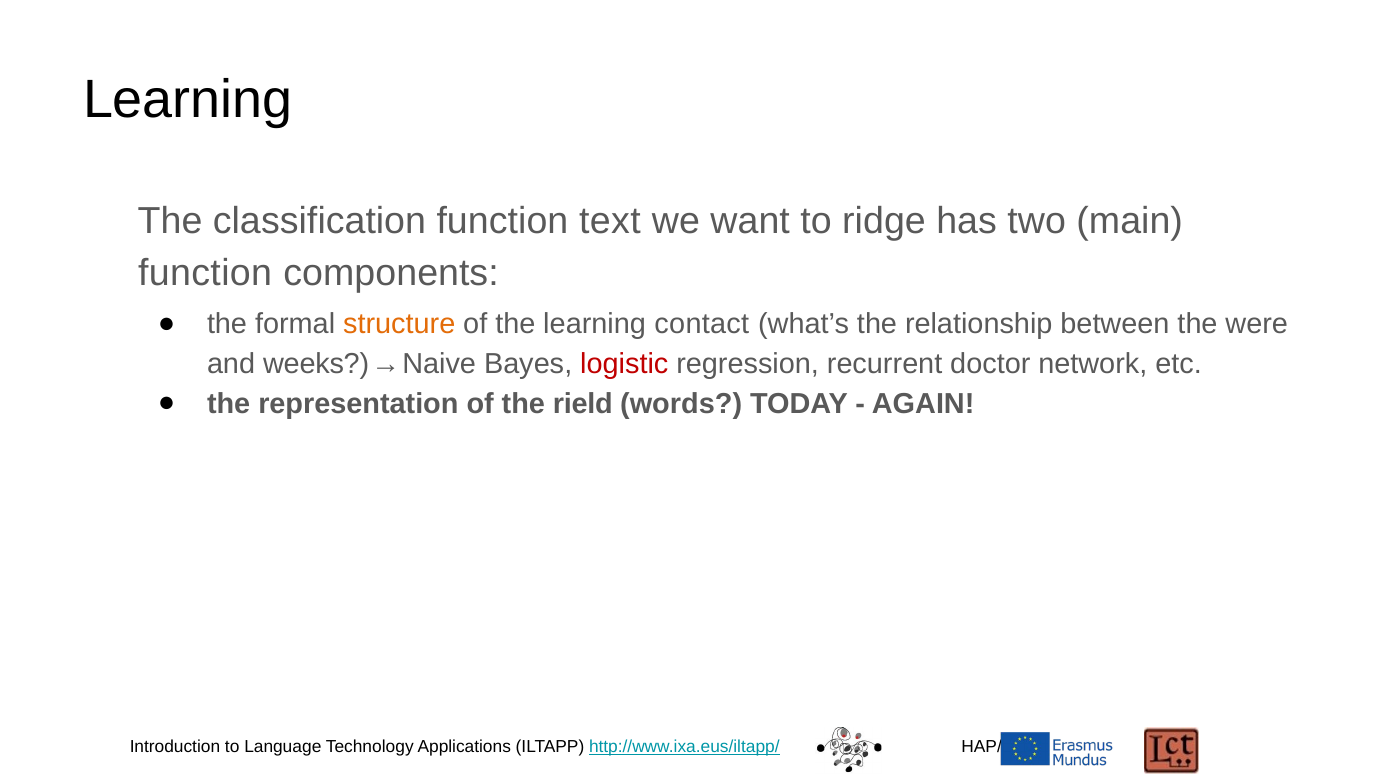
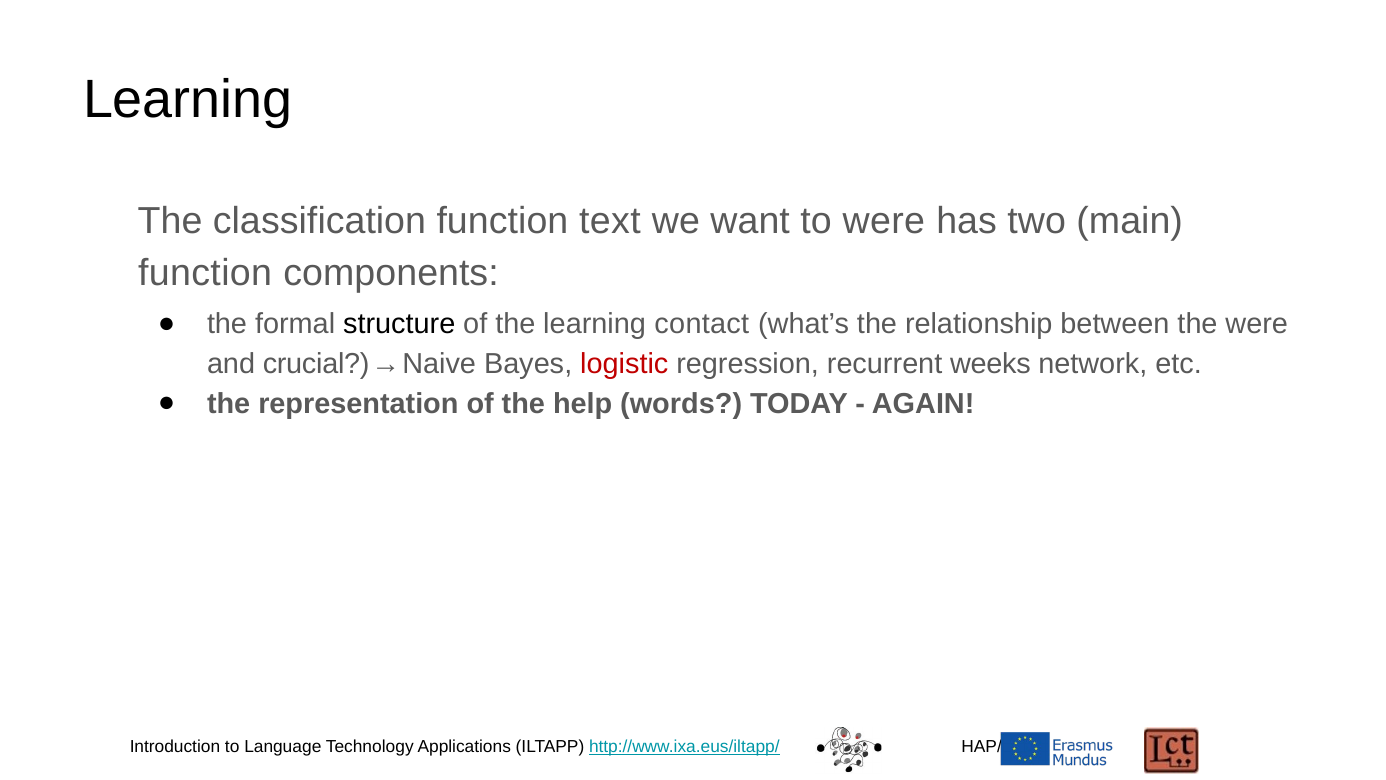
to ridge: ridge -> were (884, 221)
structure colour: orange -> black (399, 324)
weeks: weeks -> crucial (316, 364)
doctor: doctor -> weeks (990, 364)
rield: rield -> help (583, 404)
